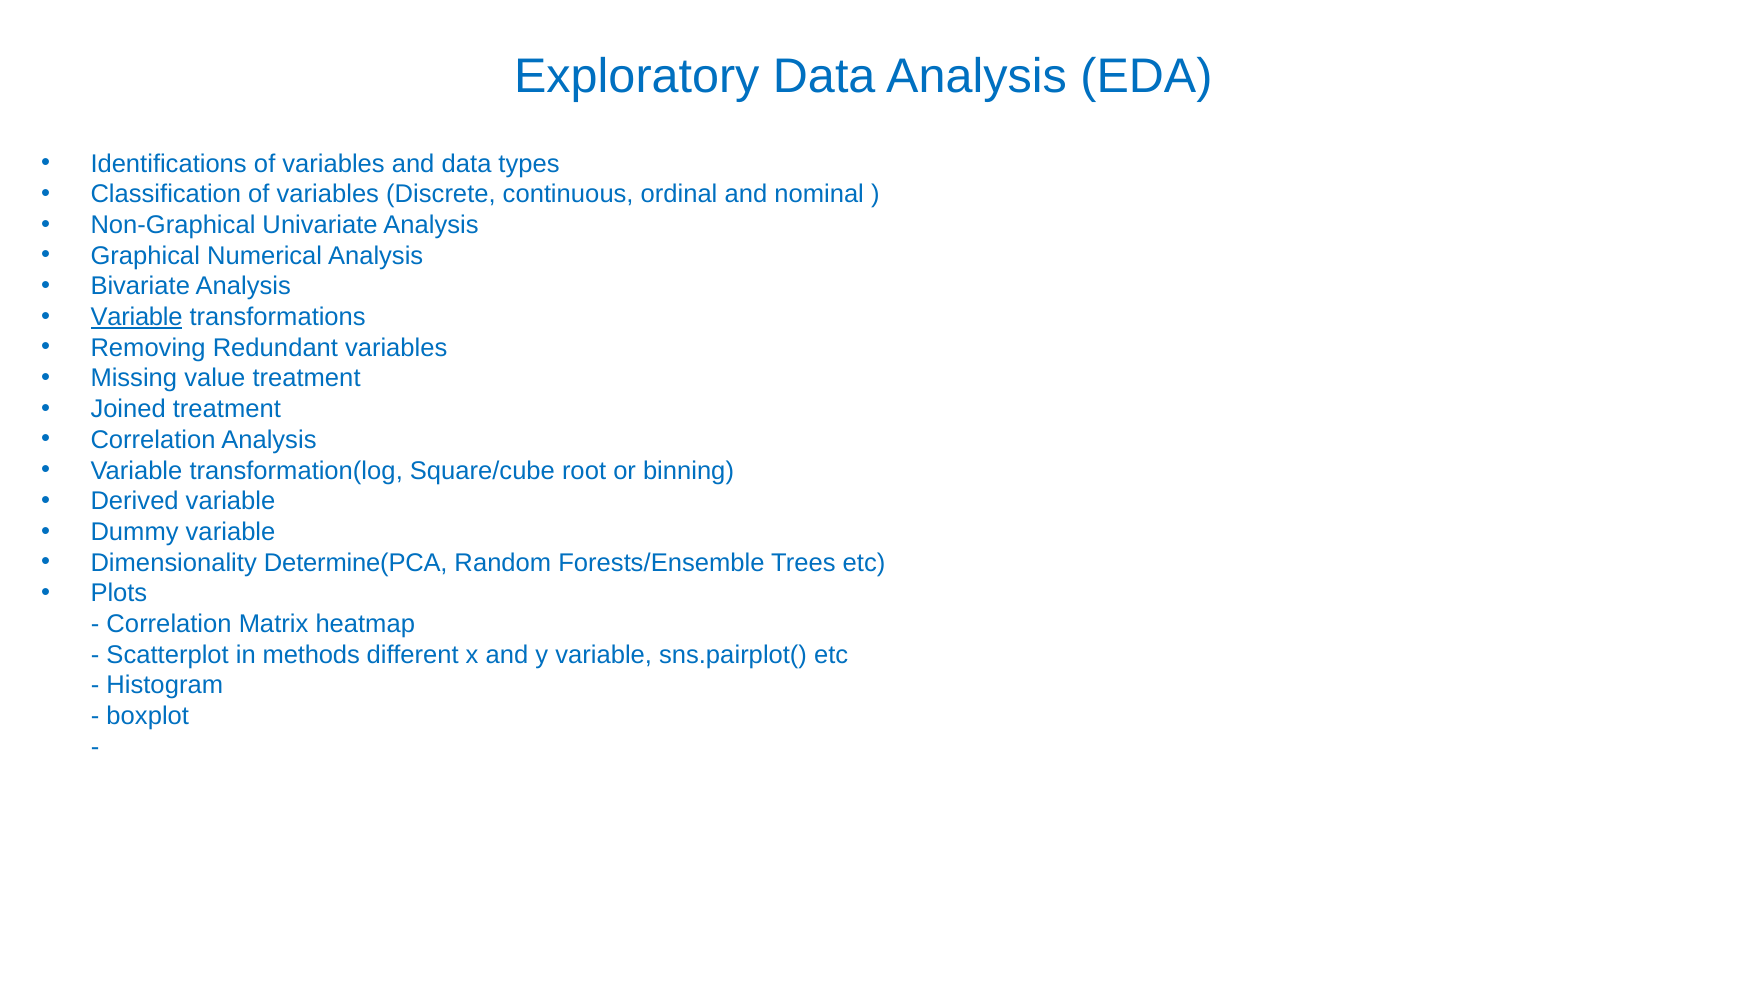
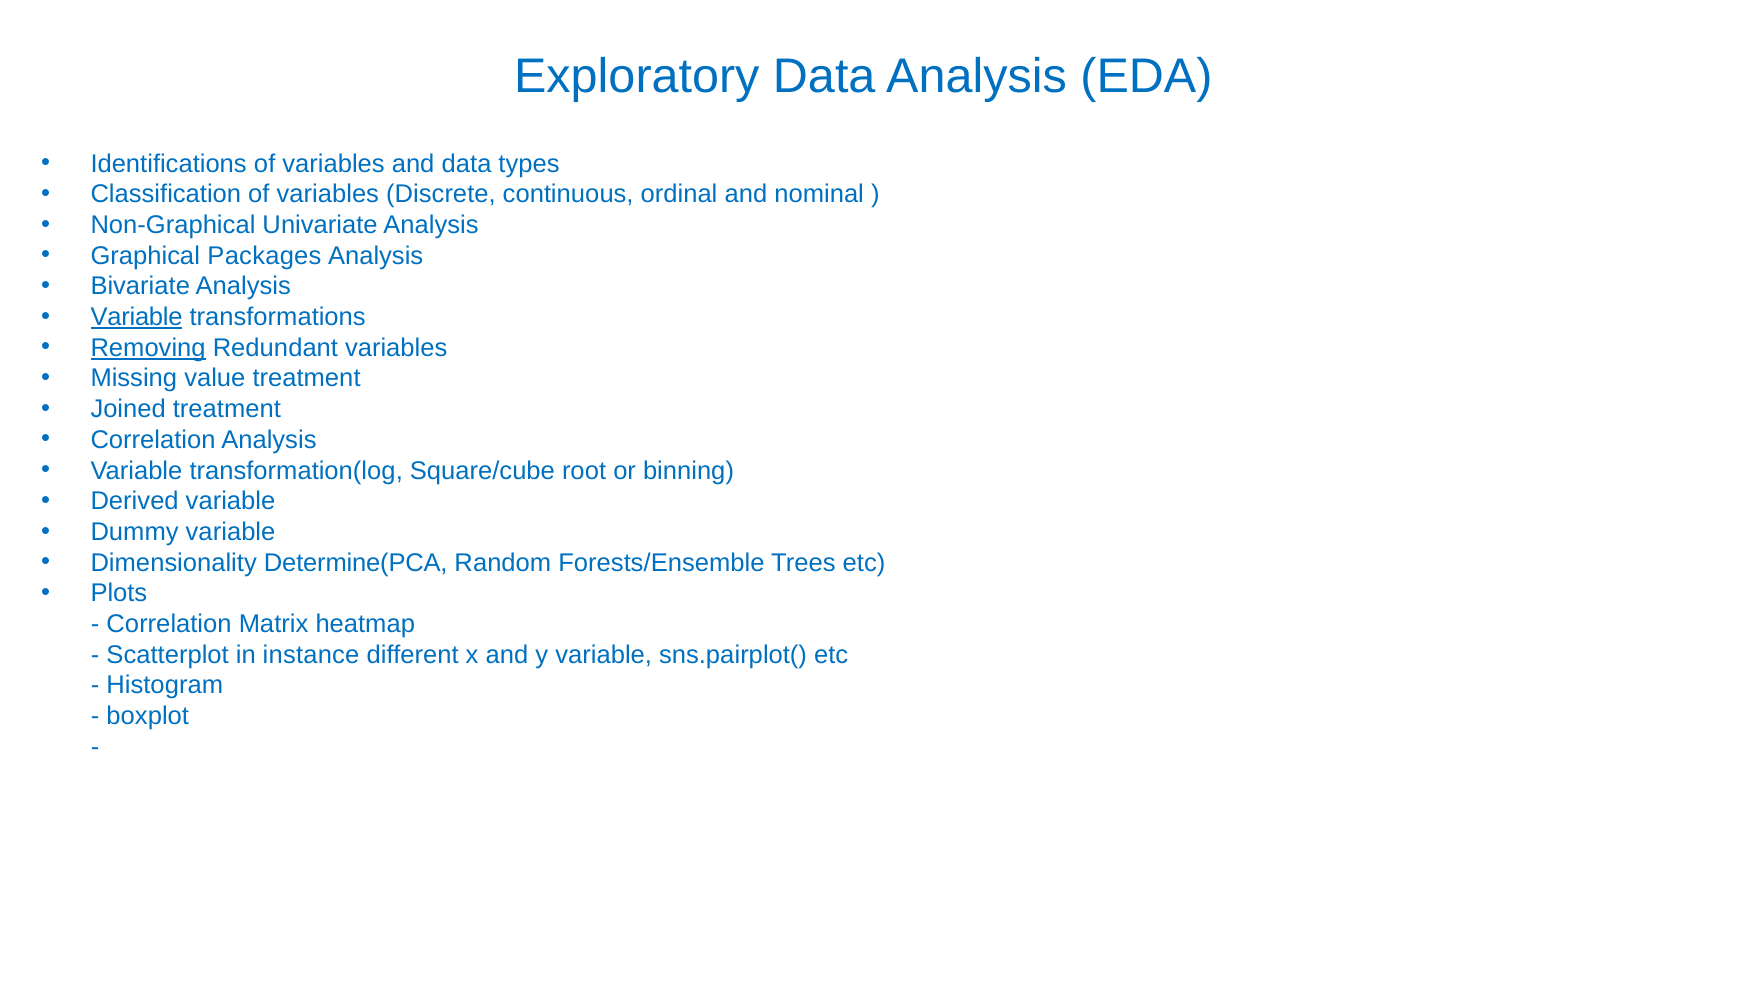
Numerical: Numerical -> Packages (264, 256)
Removing underline: none -> present (148, 348)
methods: methods -> instance (311, 654)
